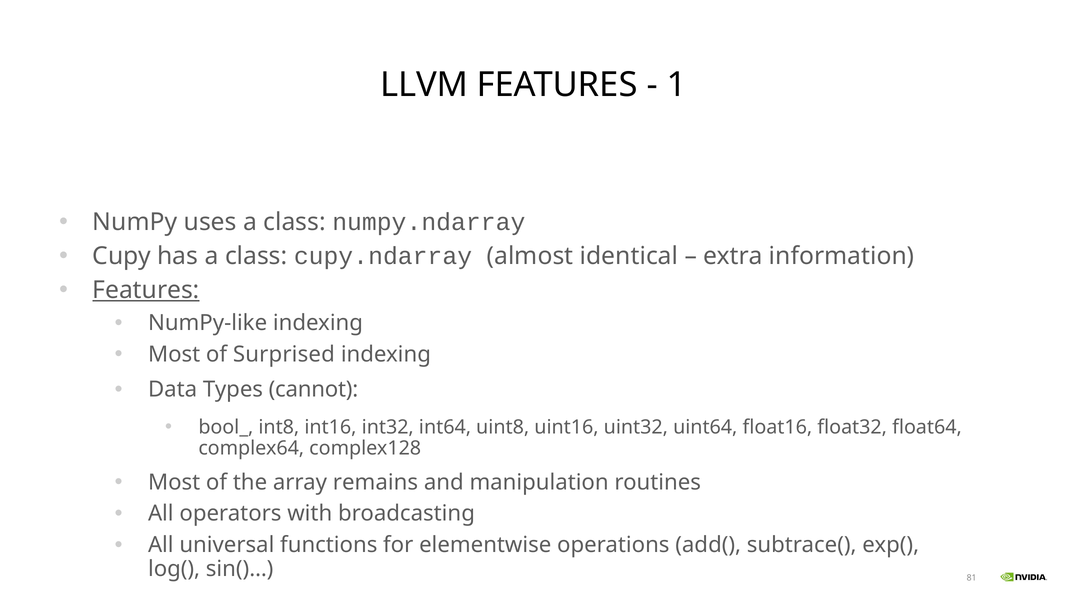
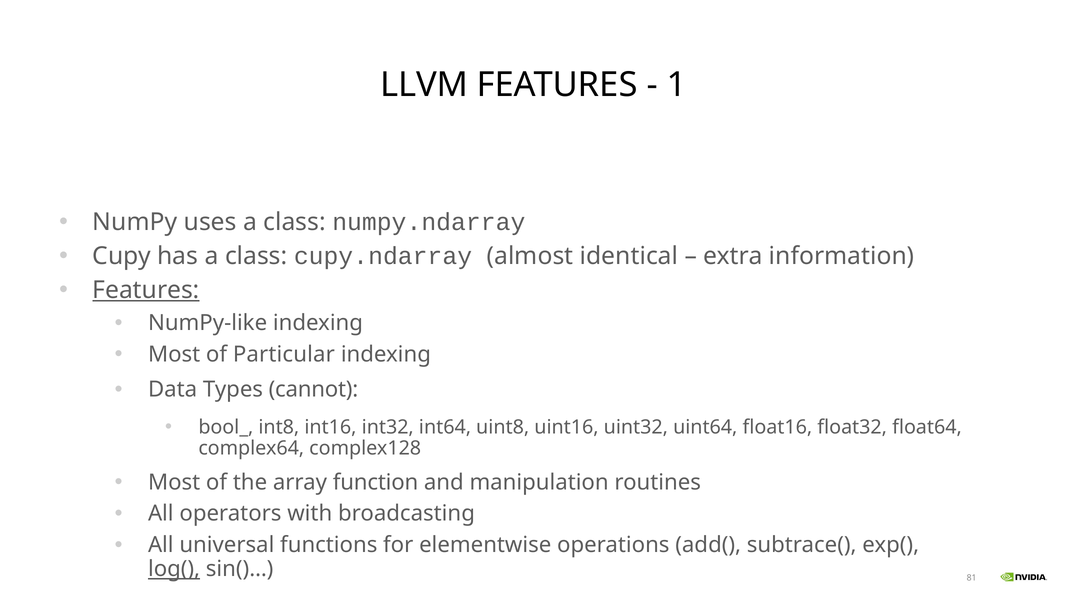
Surprised: Surprised -> Particular (284, 355)
remains: remains -> function (376, 482)
log( underline: none -> present (174, 569)
